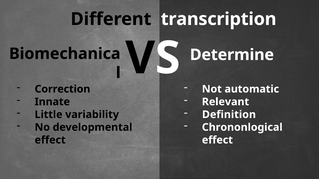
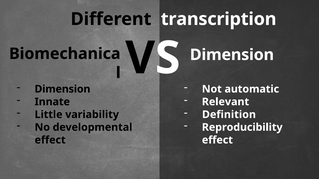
Determine: Determine -> Dimension (232, 55)
Correction: Correction -> Dimension (62, 89)
Chrononlogical: Chrononlogical -> Reproducibility (242, 128)
